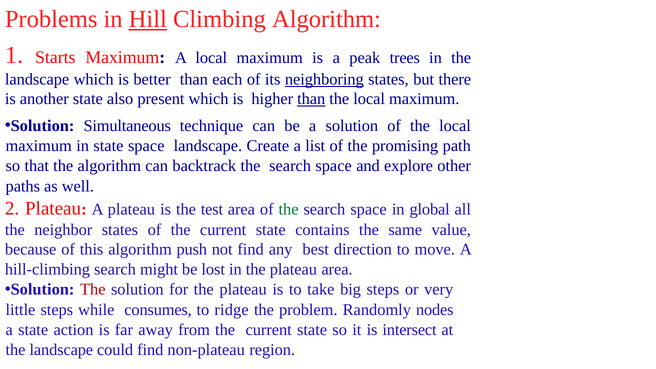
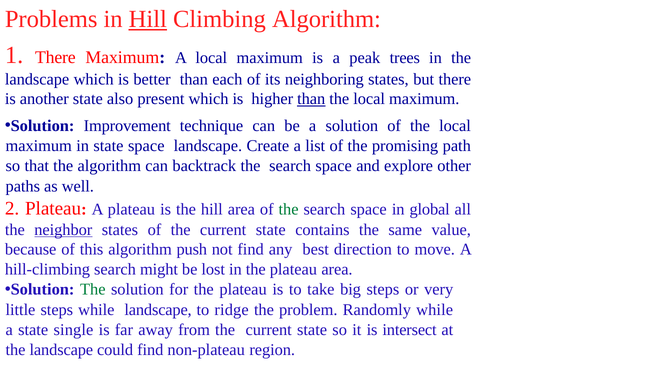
1 Starts: Starts -> There (55, 58)
neighboring underline: present -> none (324, 79)
Simultaneous: Simultaneous -> Improvement (127, 126)
the test: test -> hill (212, 209)
neighbor underline: none -> present (63, 230)
The colour: red -> green (93, 290)
while consumes: consumes -> landscape (158, 310)
Randomly nodes: nodes -> while (435, 310)
action: action -> single (73, 330)
